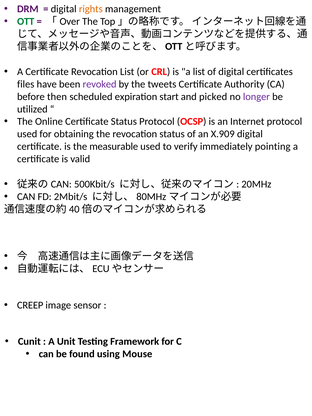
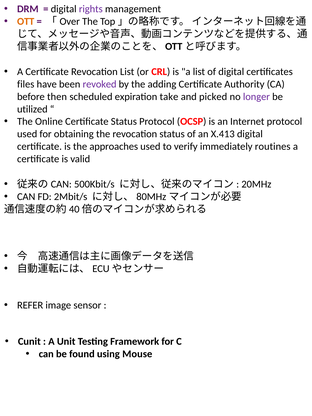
rights colour: orange -> purple (91, 9)
OTT colour: green -> orange (26, 21)
tweets: tweets -> adding (162, 84)
start: start -> take (169, 97)
X.909: X.909 -> X.413 (223, 134)
measurable: measurable -> approaches (114, 147)
pointing: pointing -> routines (273, 147)
CREEP: CREEP -> REFER (30, 305)
